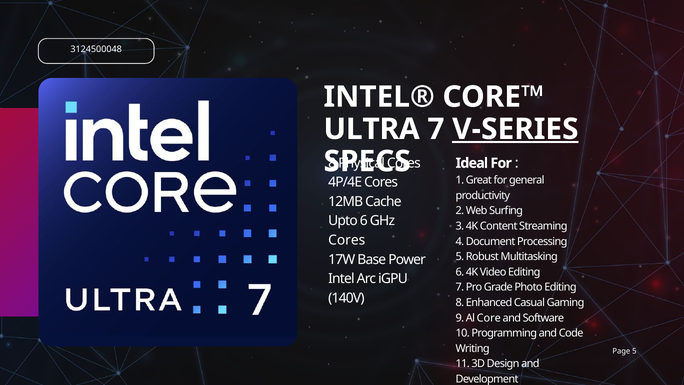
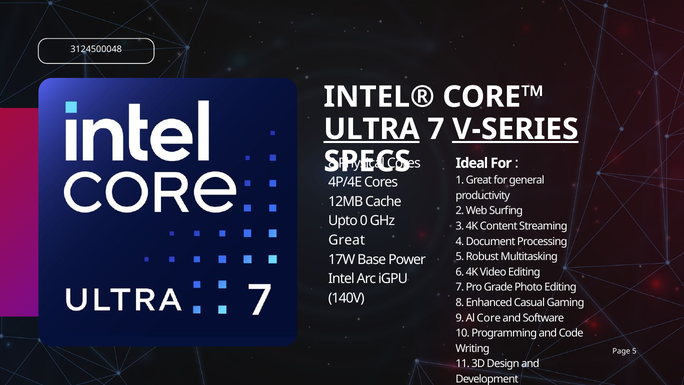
ULTRA underline: none -> present (372, 129)
Upto 6: 6 -> 0 (364, 221)
Cores: Cores -> Great (347, 240)
